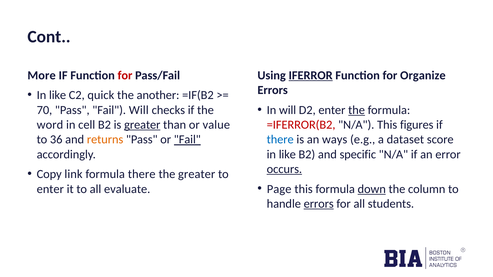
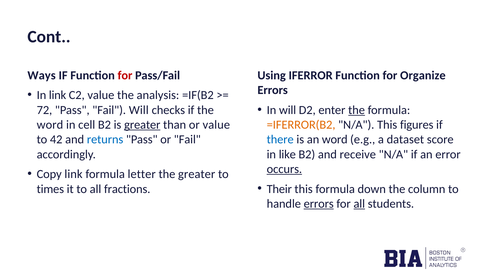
More: More -> Ways (42, 75)
IFERROR underline: present -> none (311, 75)
like: like -> link (58, 95)
C2 quick: quick -> value (101, 95)
another: another -> analysis (158, 95)
70: 70 -> 72 (44, 110)
=IFERROR(B2 colour: red -> orange (301, 125)
36: 36 -> 42 (56, 140)
returns colour: orange -> blue (105, 140)
Fail underline: present -> none (187, 140)
an ways: ways -> word (335, 140)
specific: specific -> receive (358, 154)
formula there: there -> letter (142, 174)
Page: Page -> Their (279, 189)
down underline: present -> none (372, 189)
enter: enter -> times (50, 189)
evaluate: evaluate -> fractions (127, 189)
all underline: none -> present (359, 204)
